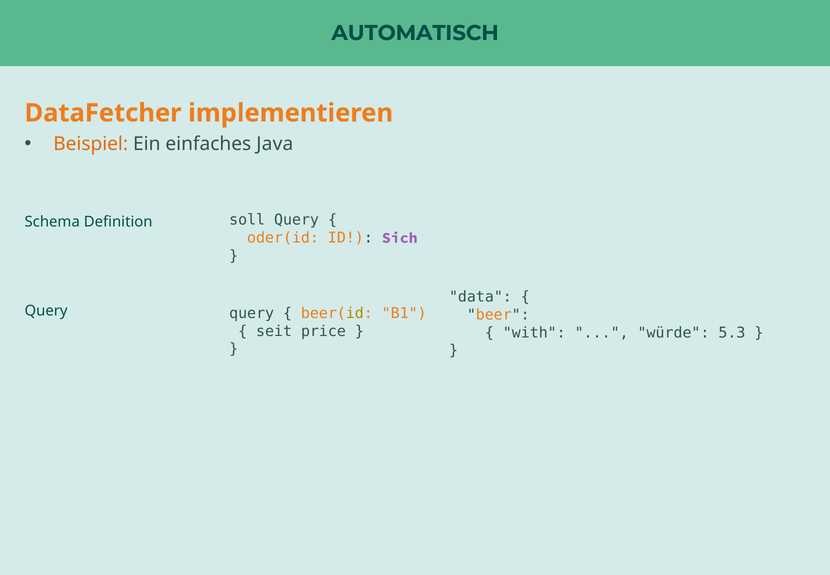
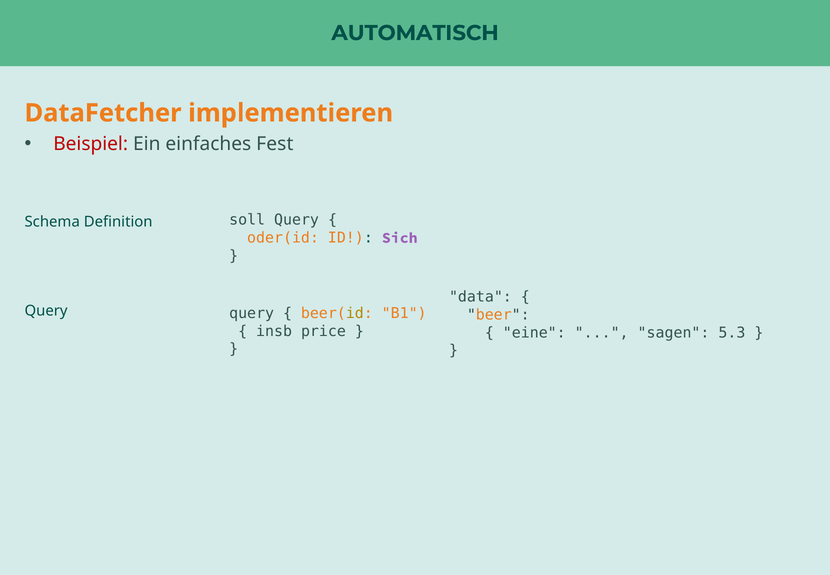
Beispiel colour: orange -> red (91, 144)
Java: Java -> Fest (275, 144)
seit: seit -> insb (274, 331)
with: with -> eine (534, 332)
würde: würde -> sagen (674, 332)
